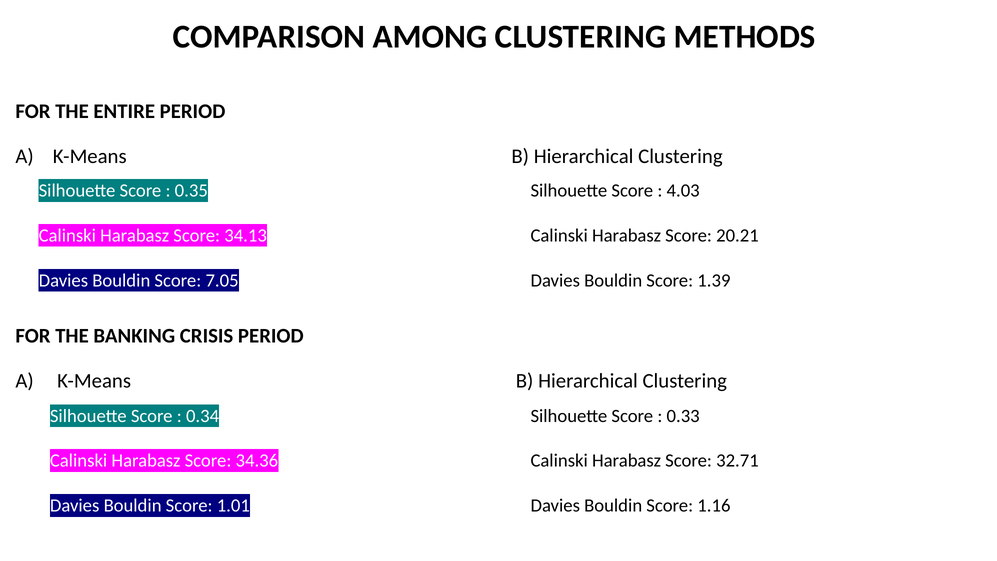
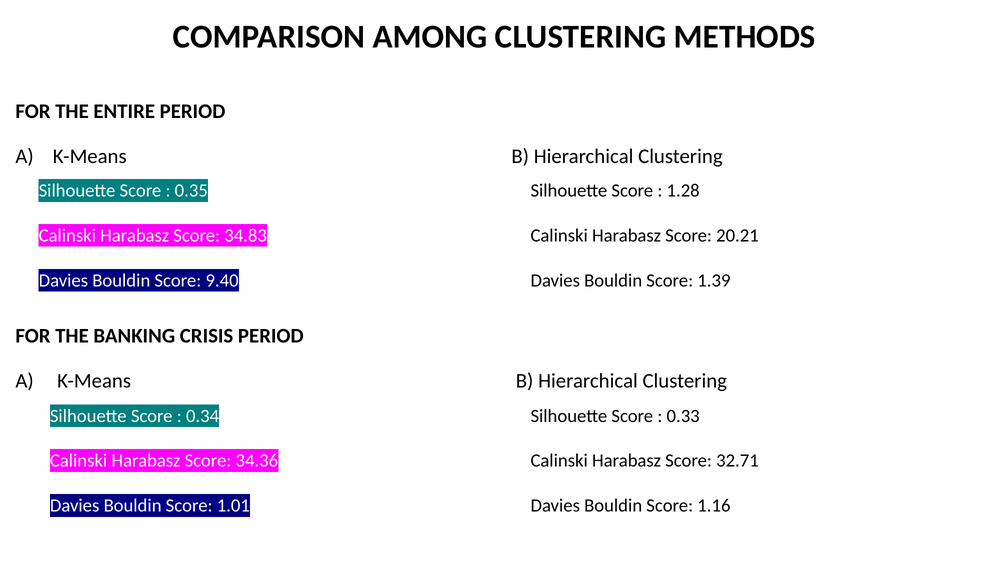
4.03: 4.03 -> 1.28 (683, 191)
34.13: 34.13 -> 34.83 (246, 235)
7.05: 7.05 -> 9.40 (222, 280)
